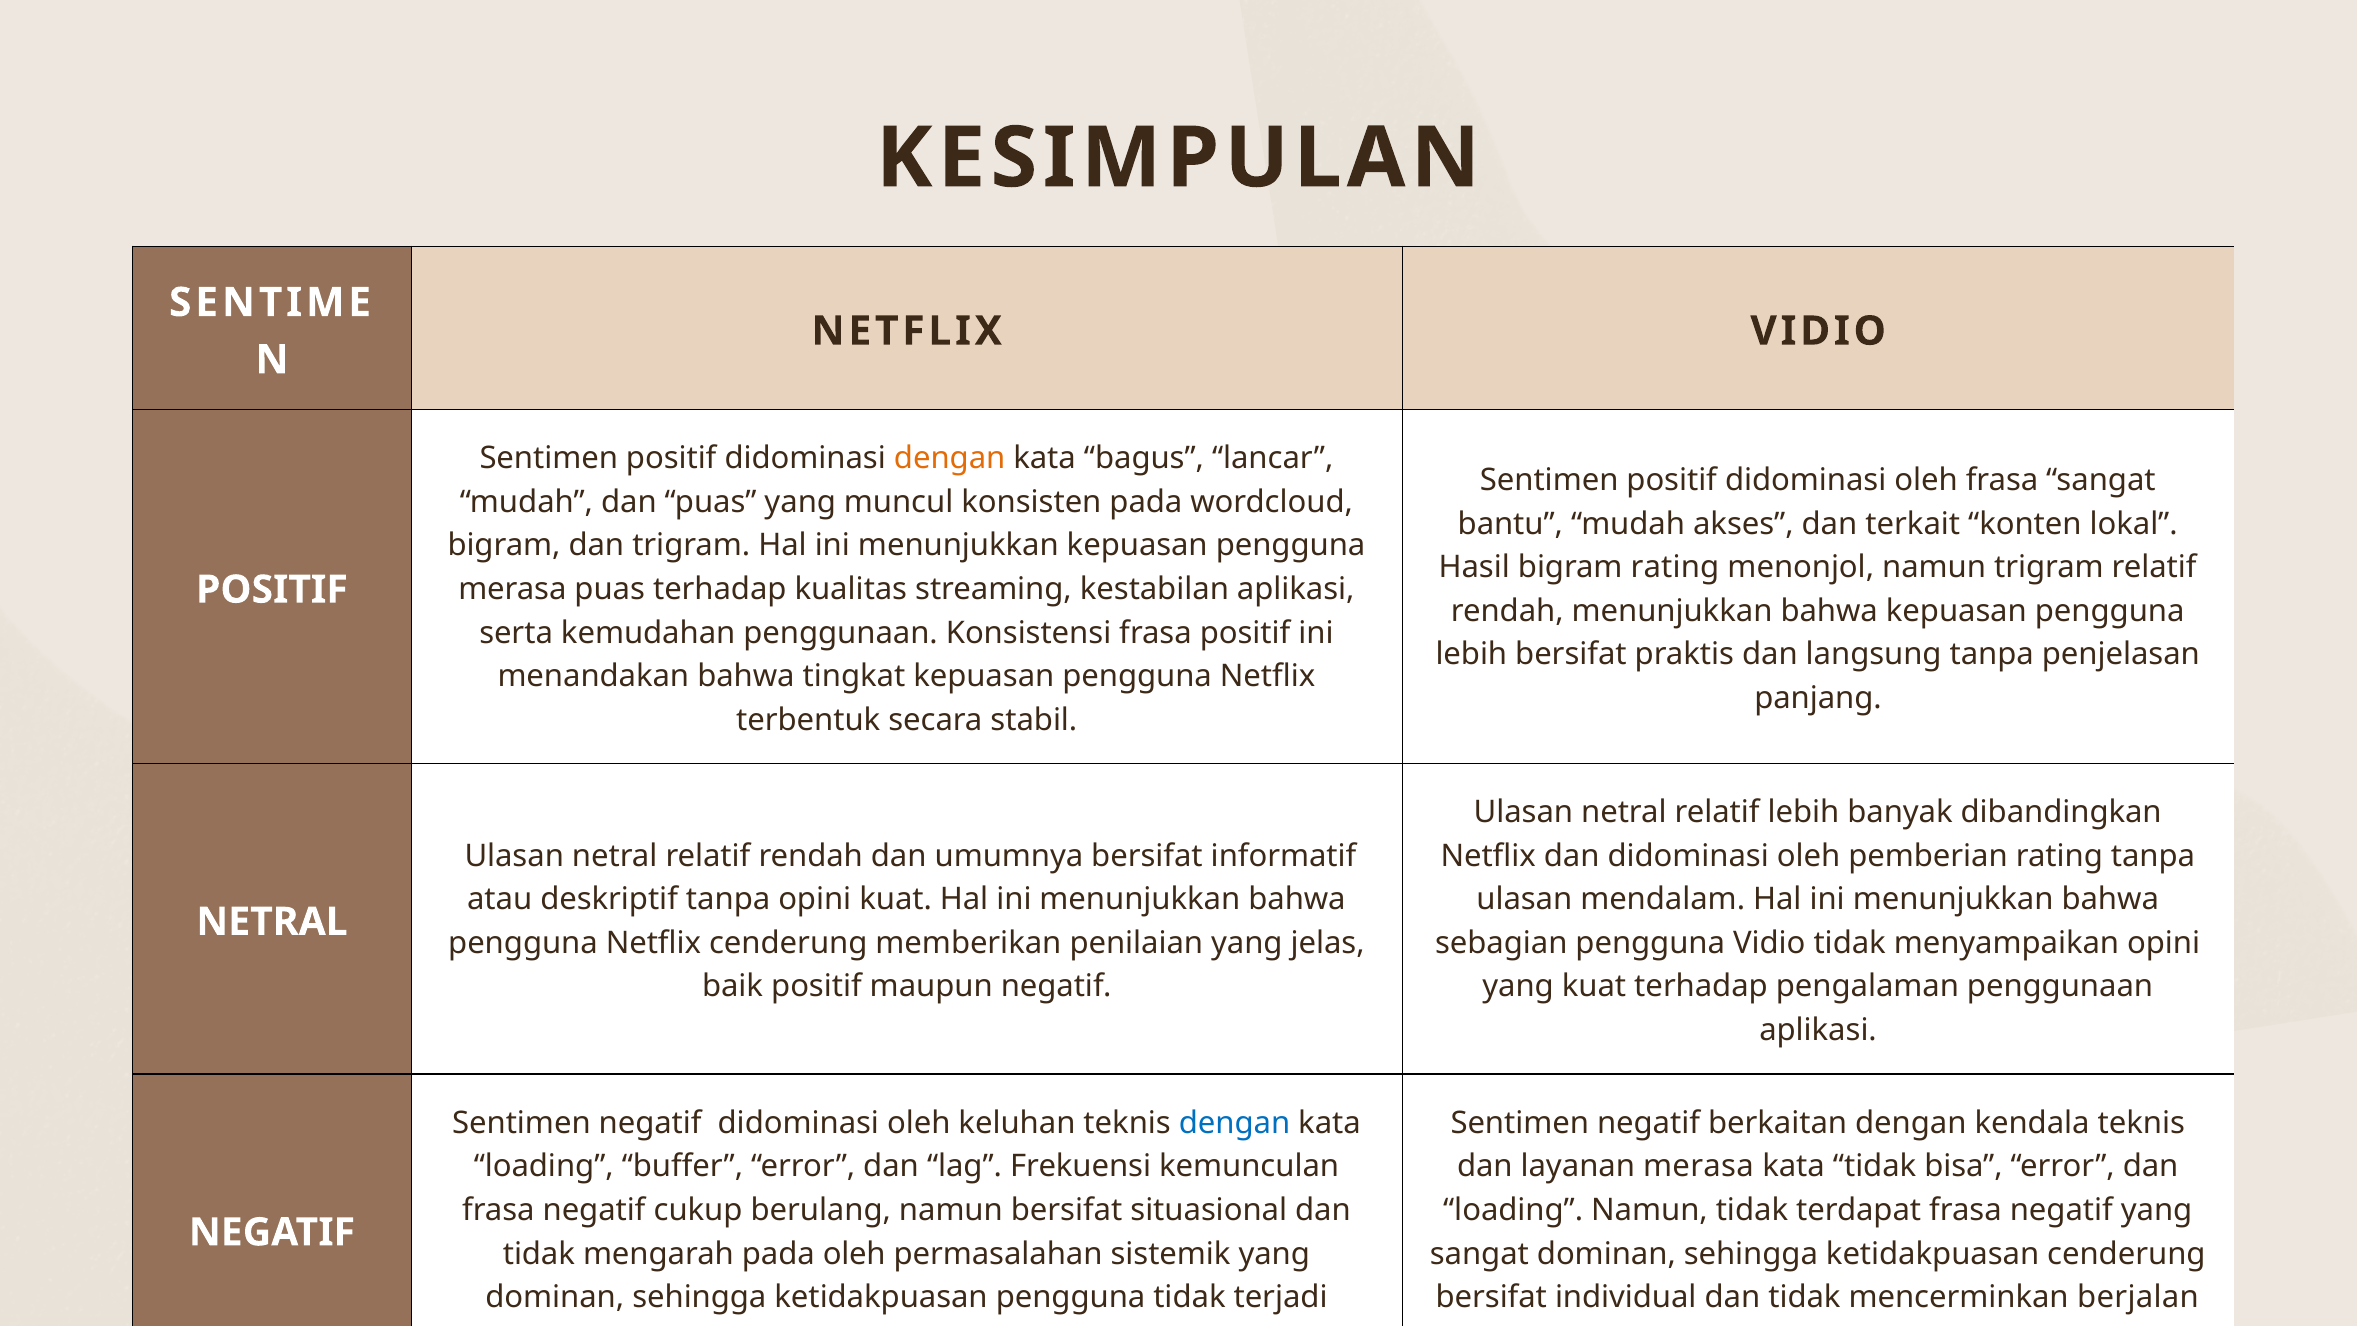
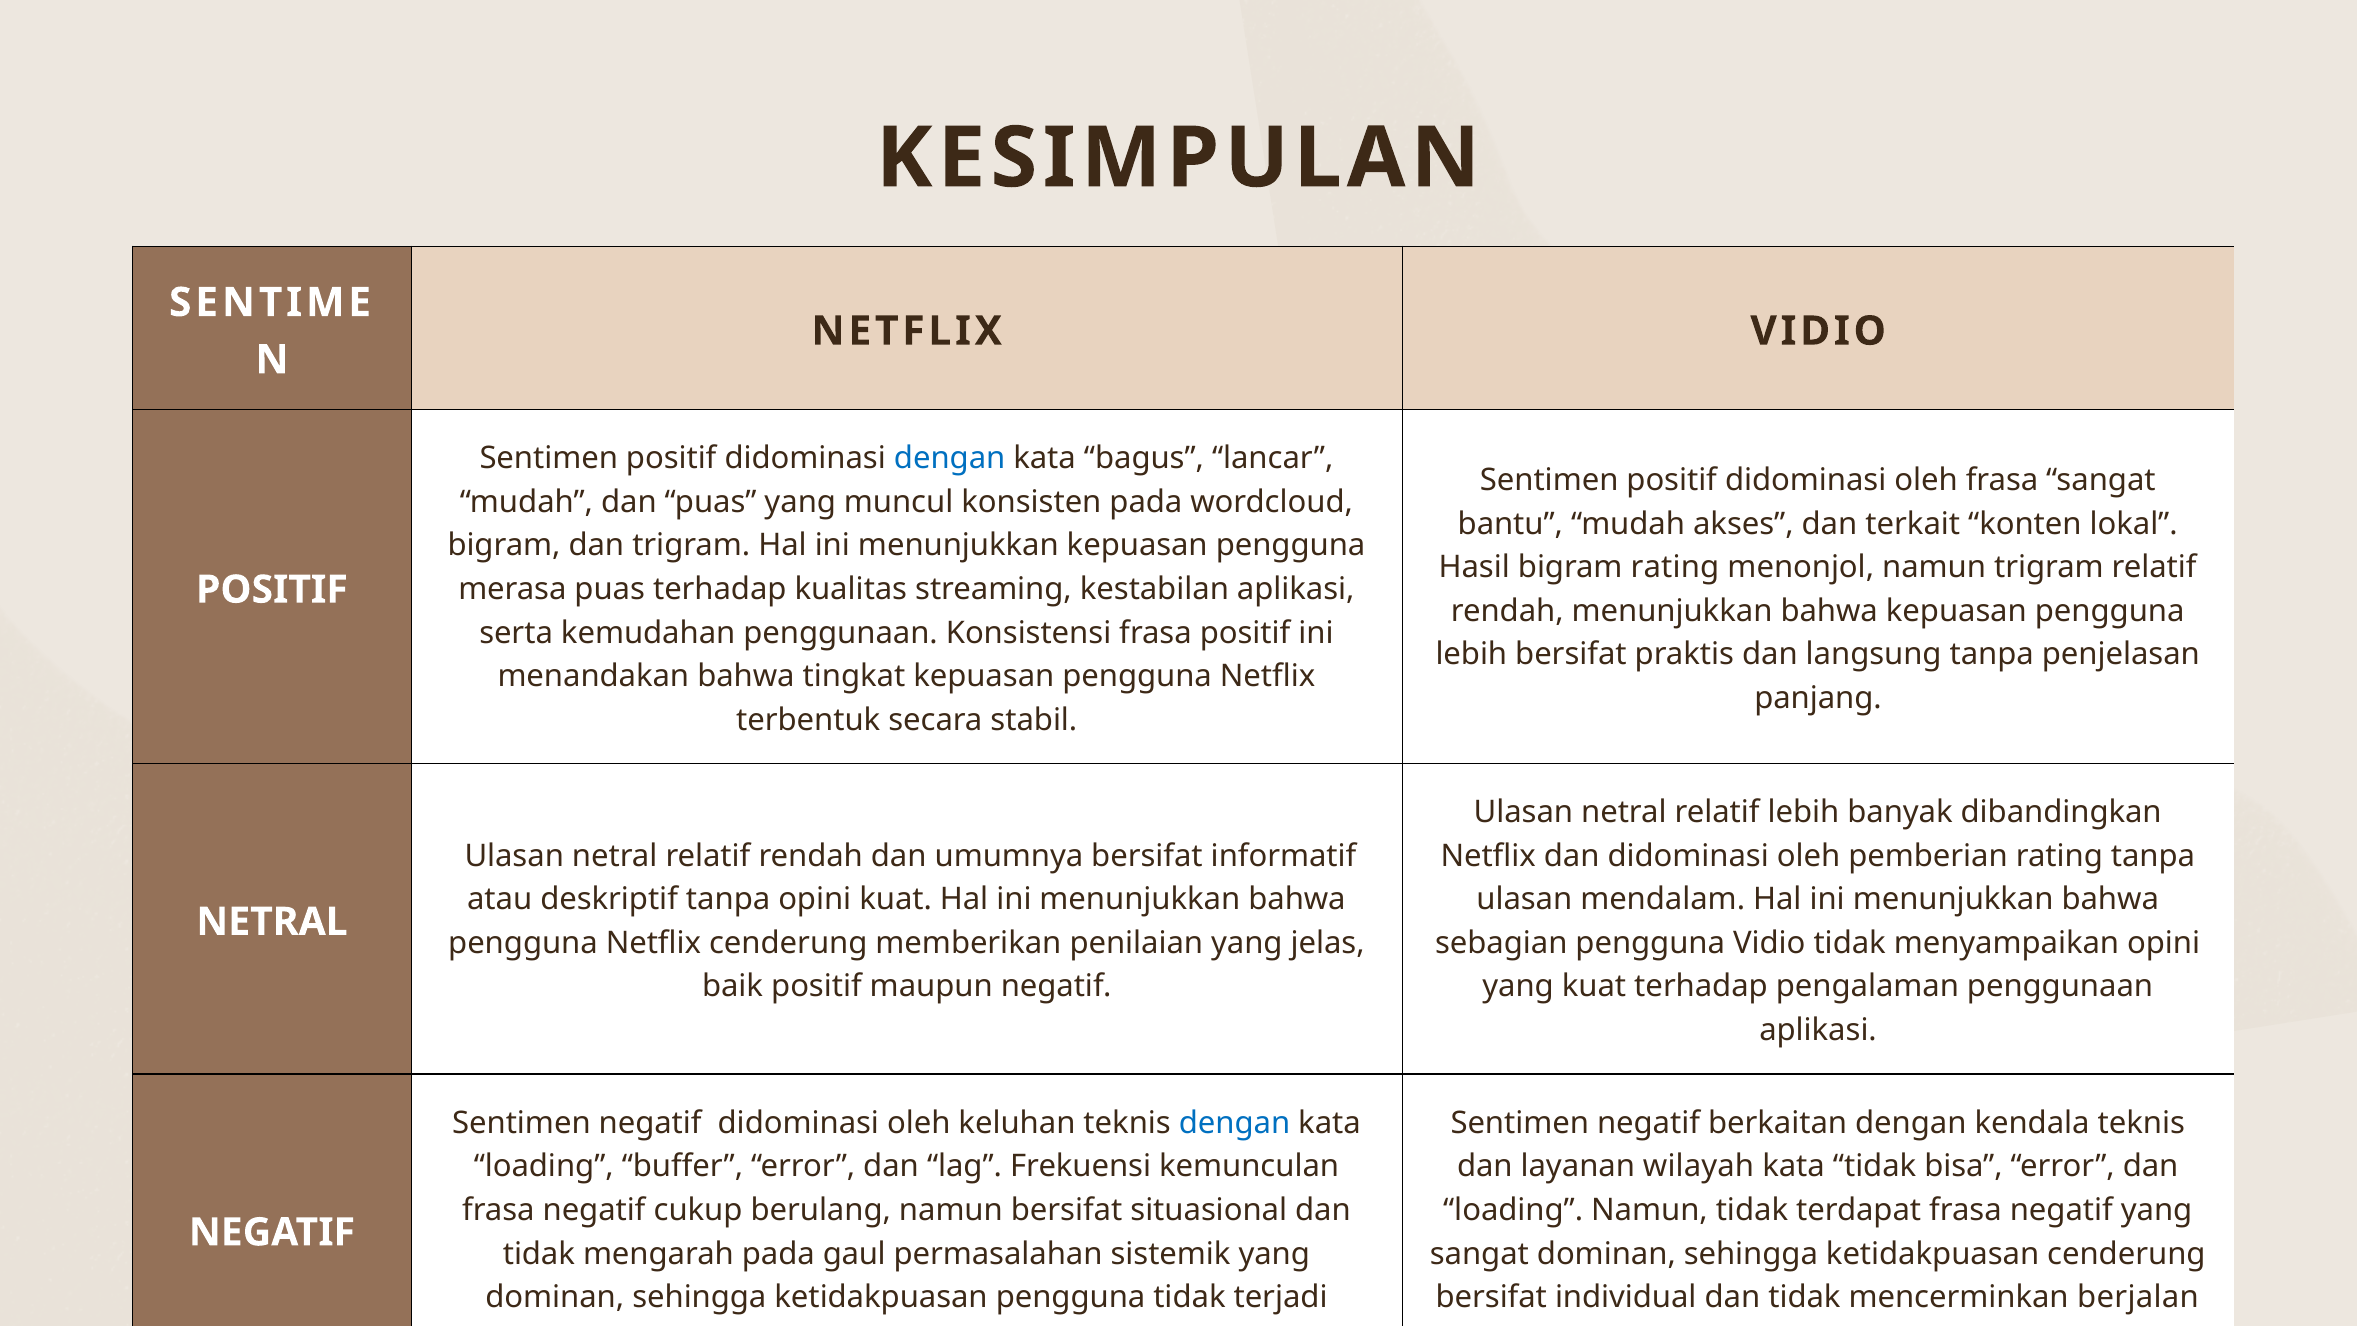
dengan colour: orange -> blue (950, 459)
layanan merasa: merasa -> wilayah (1699, 1167)
pada oleh: oleh -> gaul (854, 1254)
